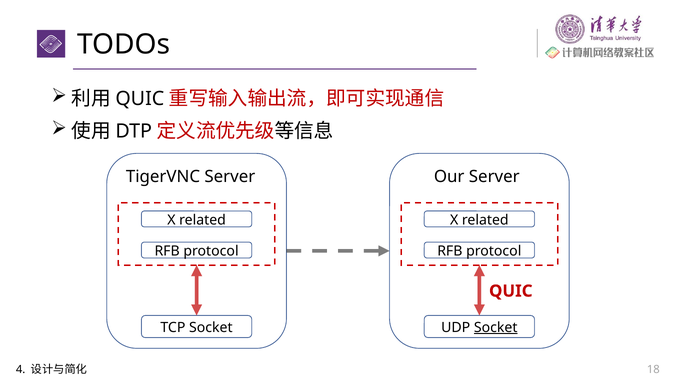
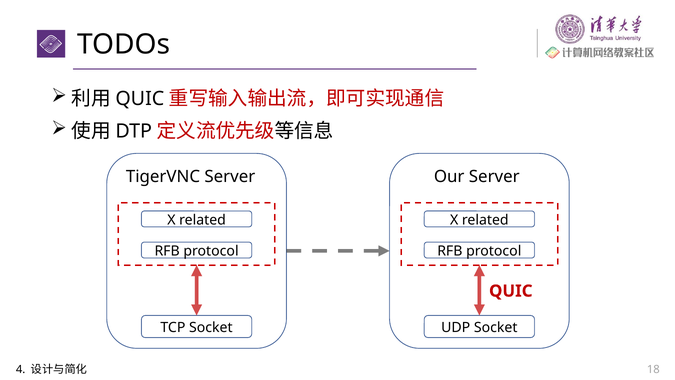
Socket underline: present -> none (496, 327)
